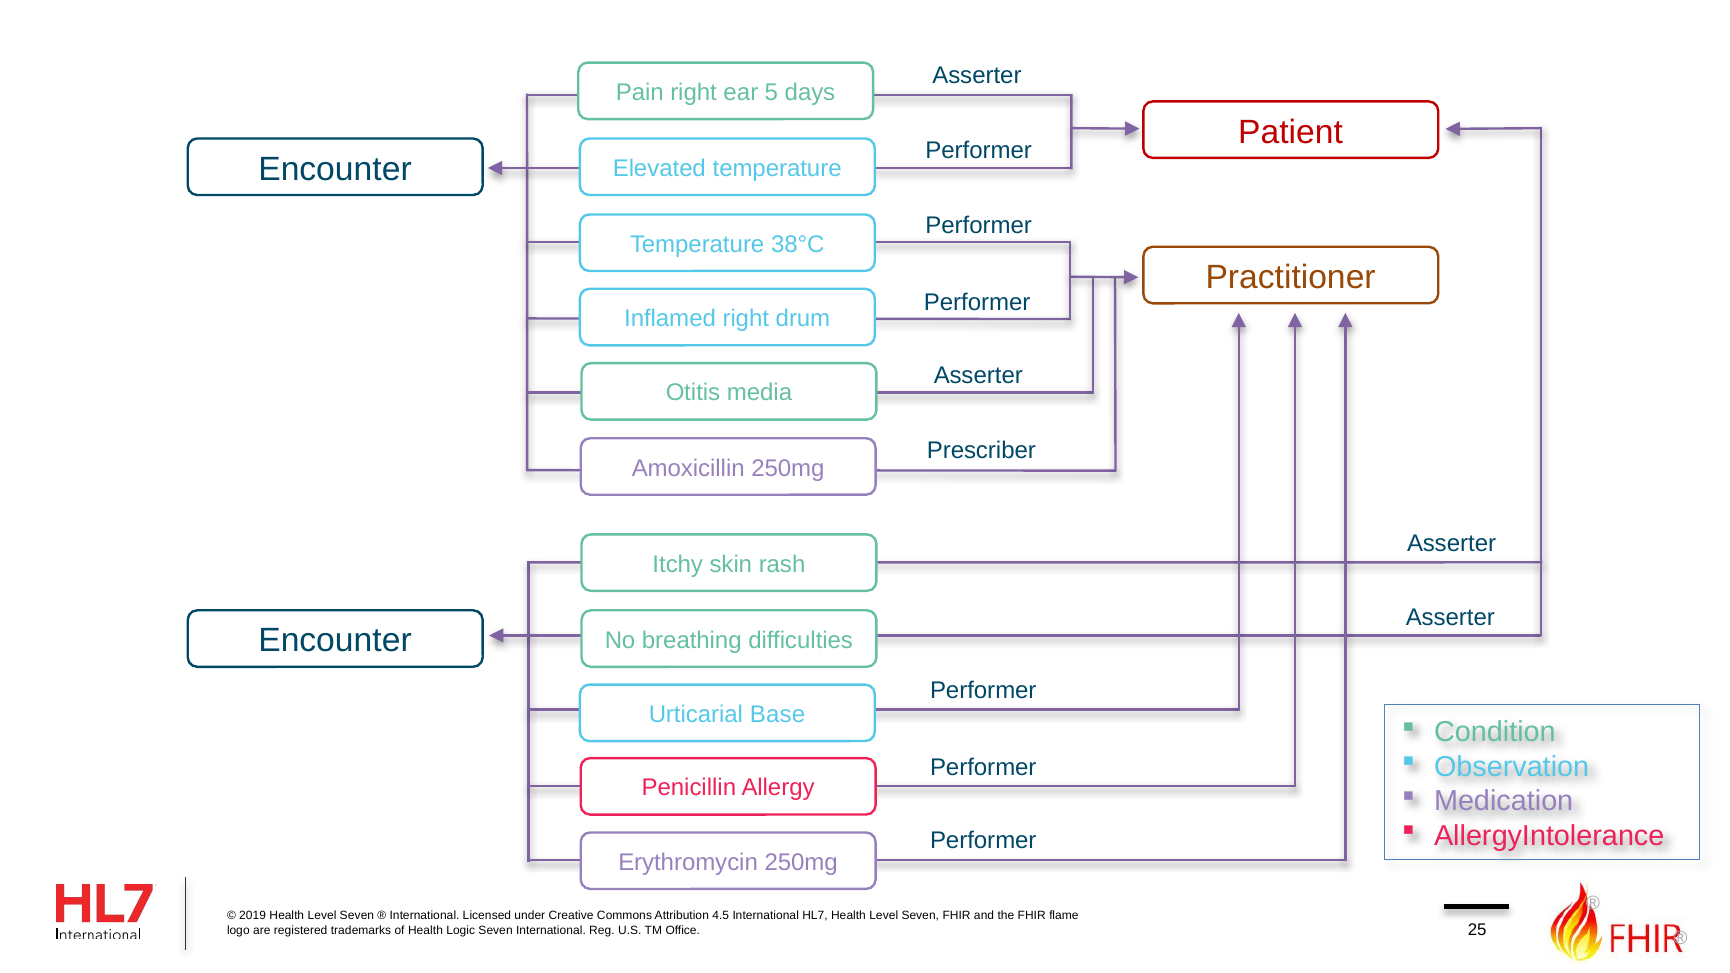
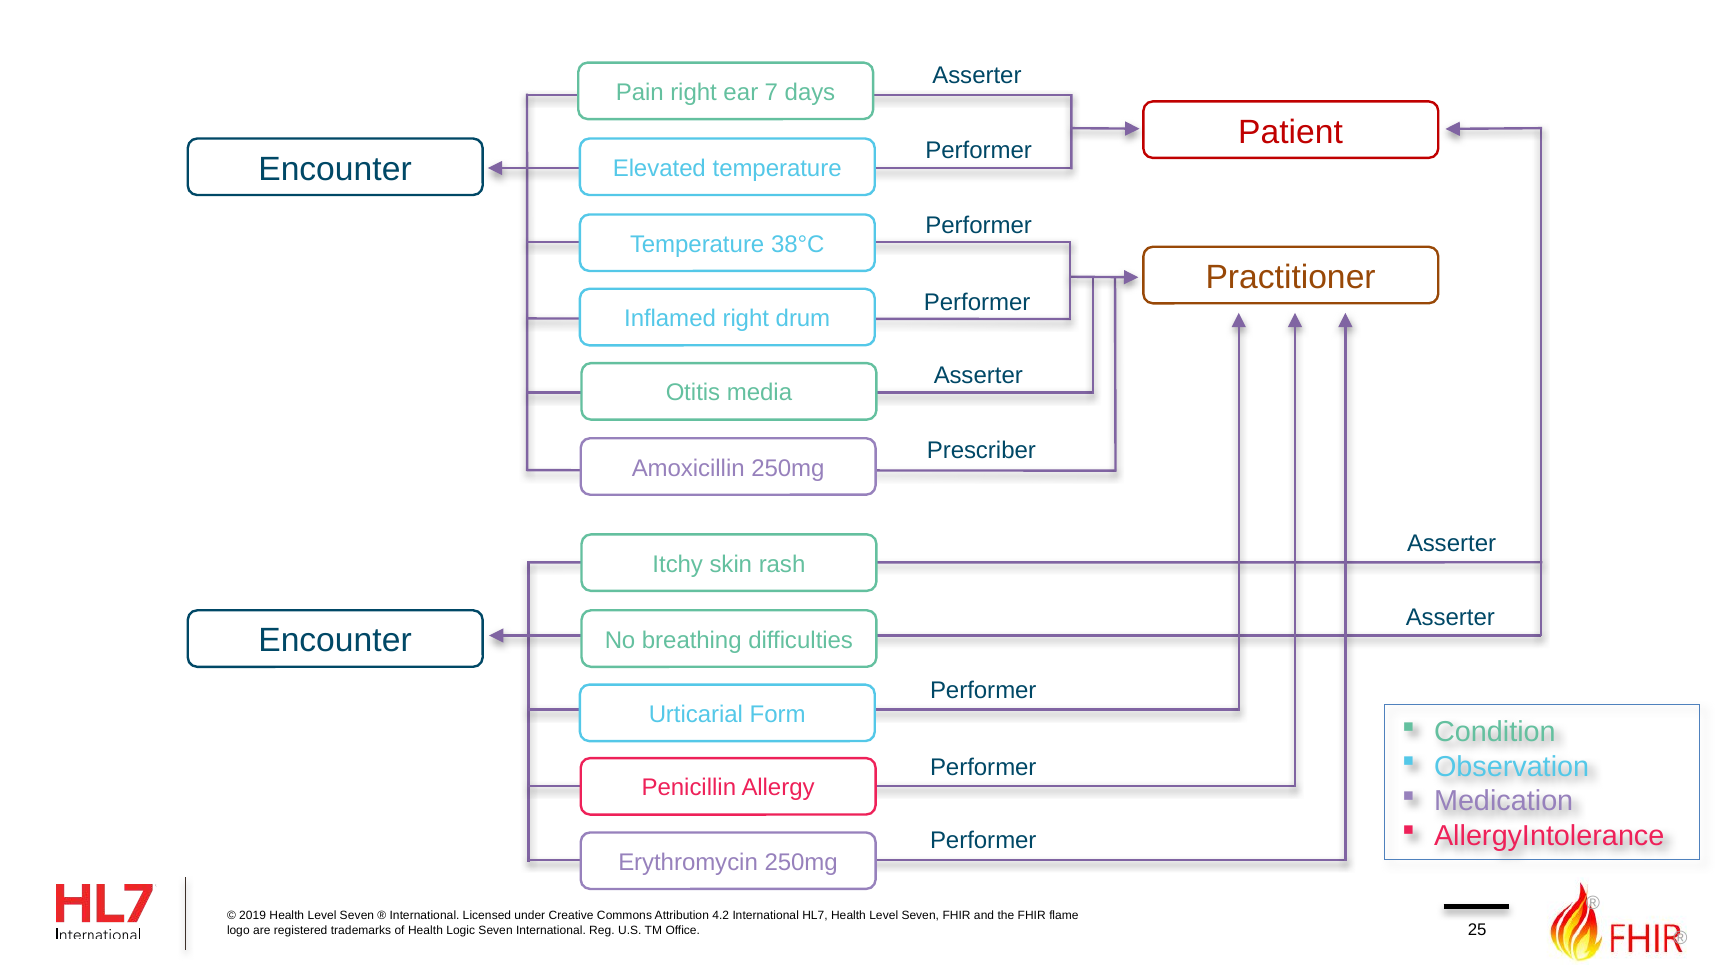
5: 5 -> 7 (771, 92)
Base: Base -> Form (778, 715)
4.5: 4.5 -> 4.2 (721, 916)
